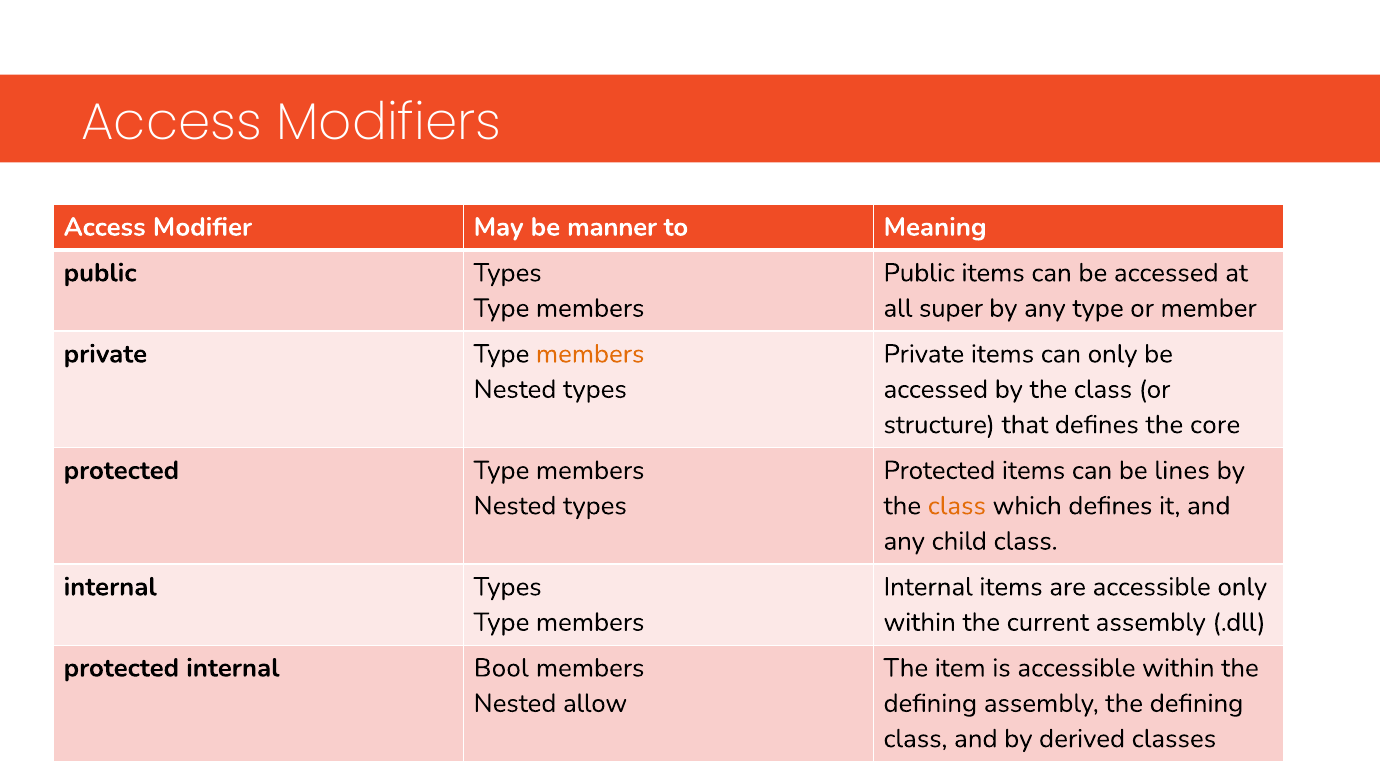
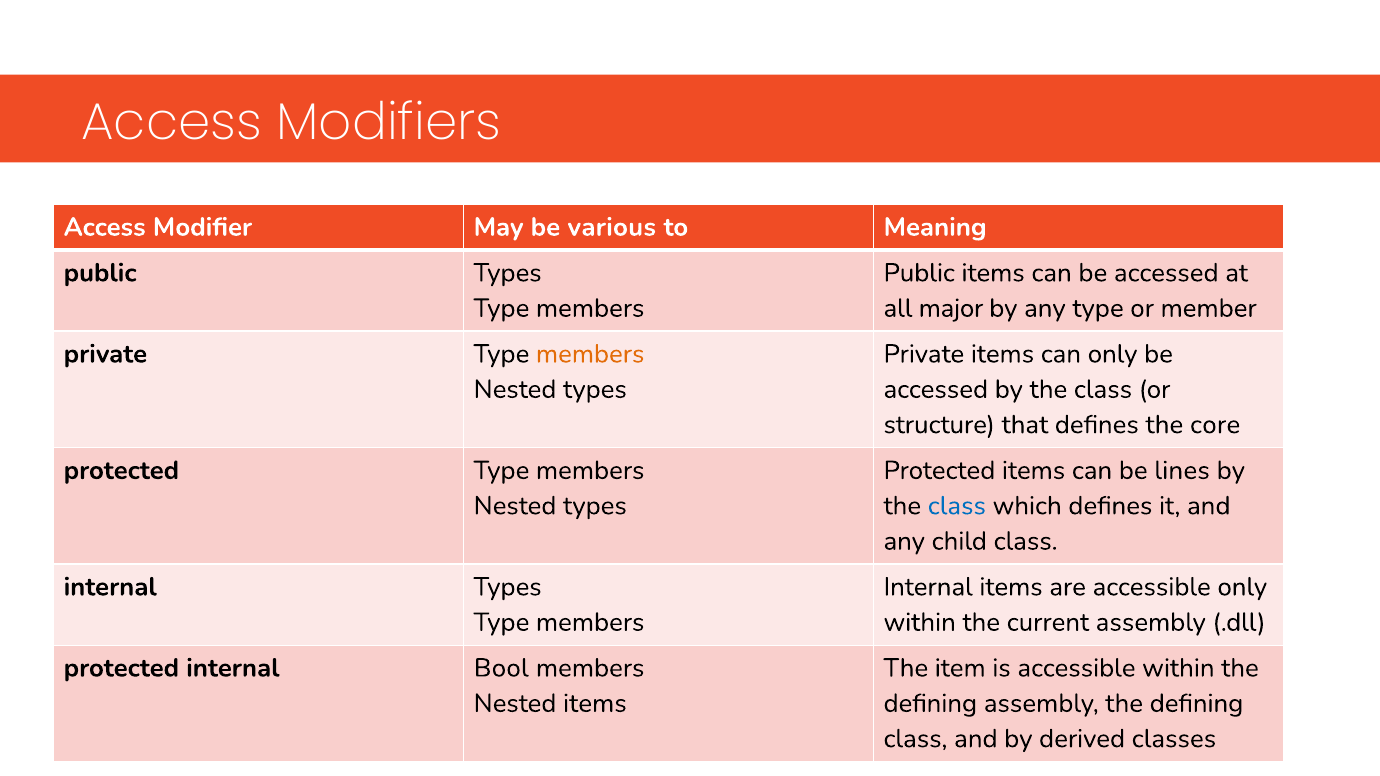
manner: manner -> various (612, 227)
super: super -> major (951, 308)
class colour: orange -> blue (957, 506)
Nested allow: allow -> items (595, 704)
